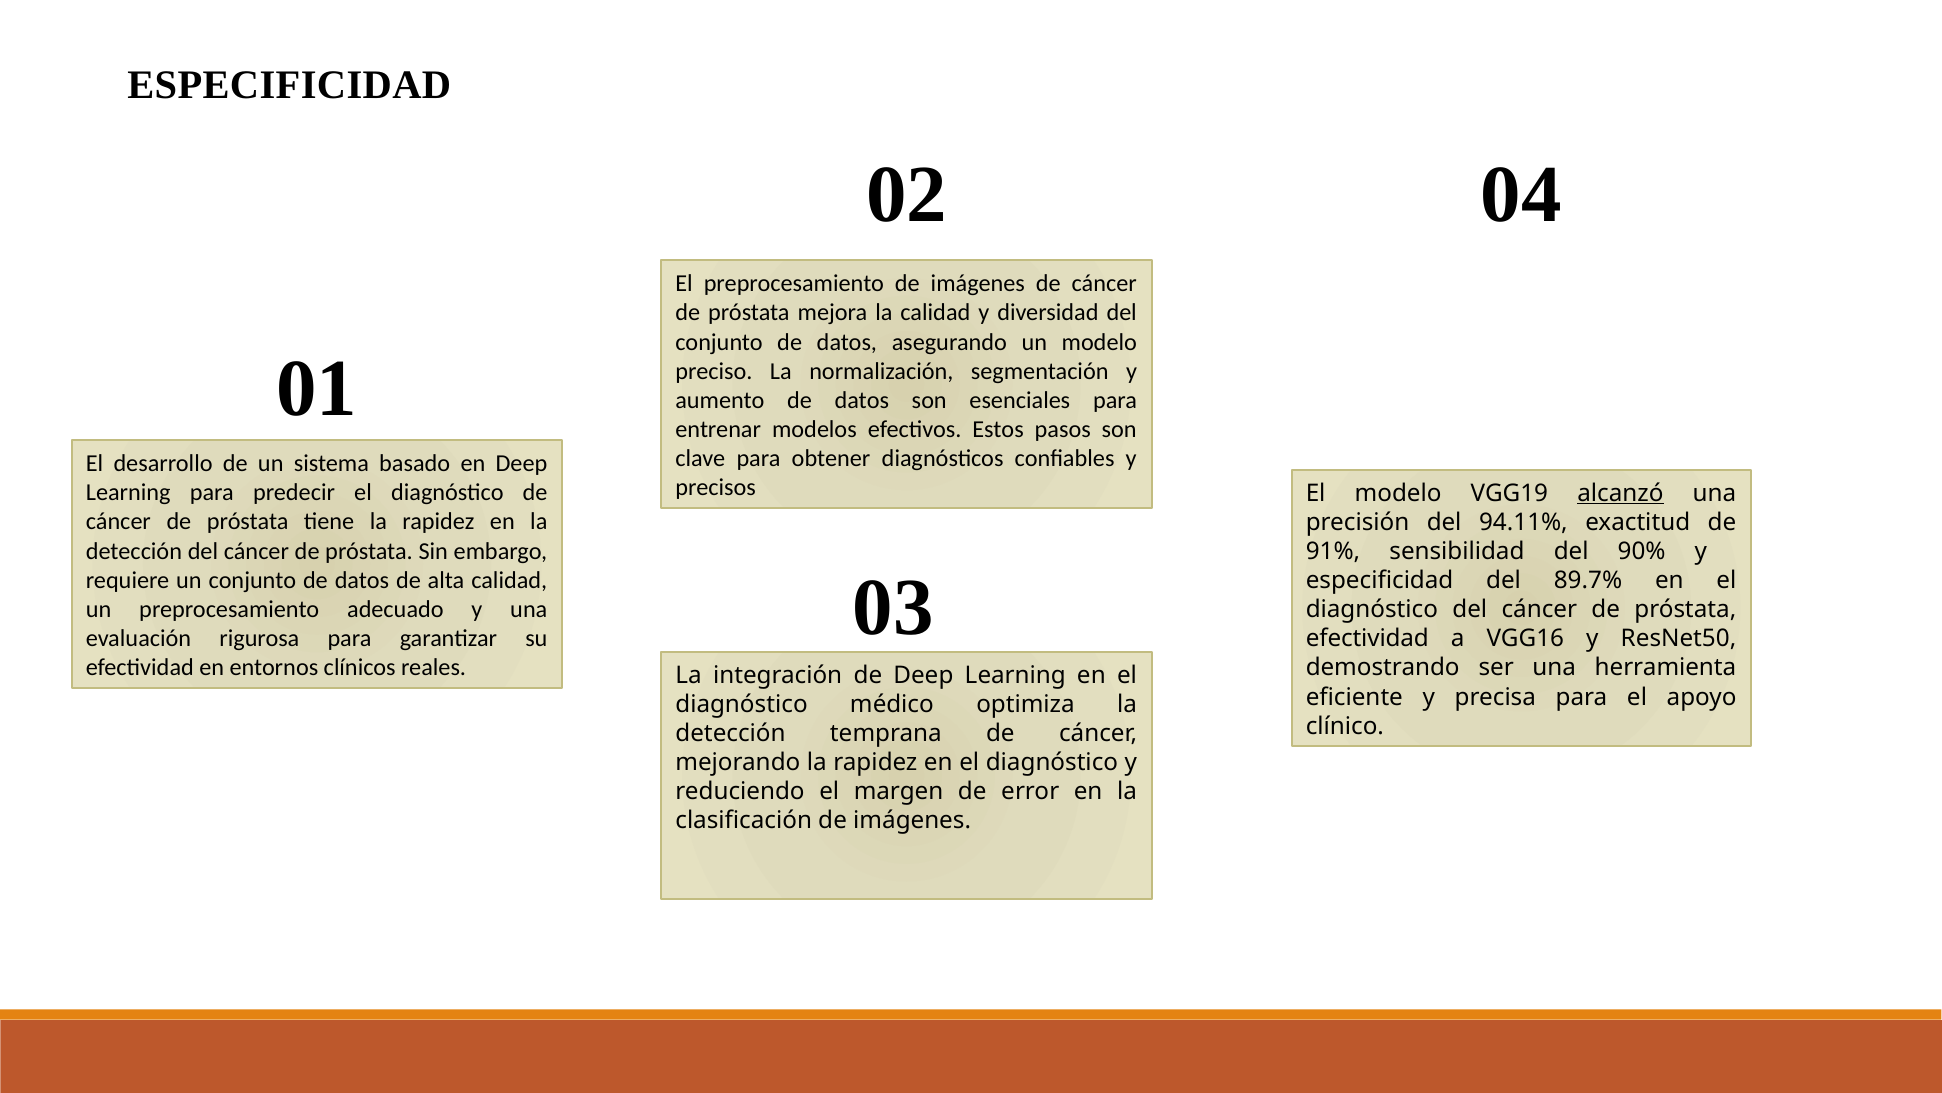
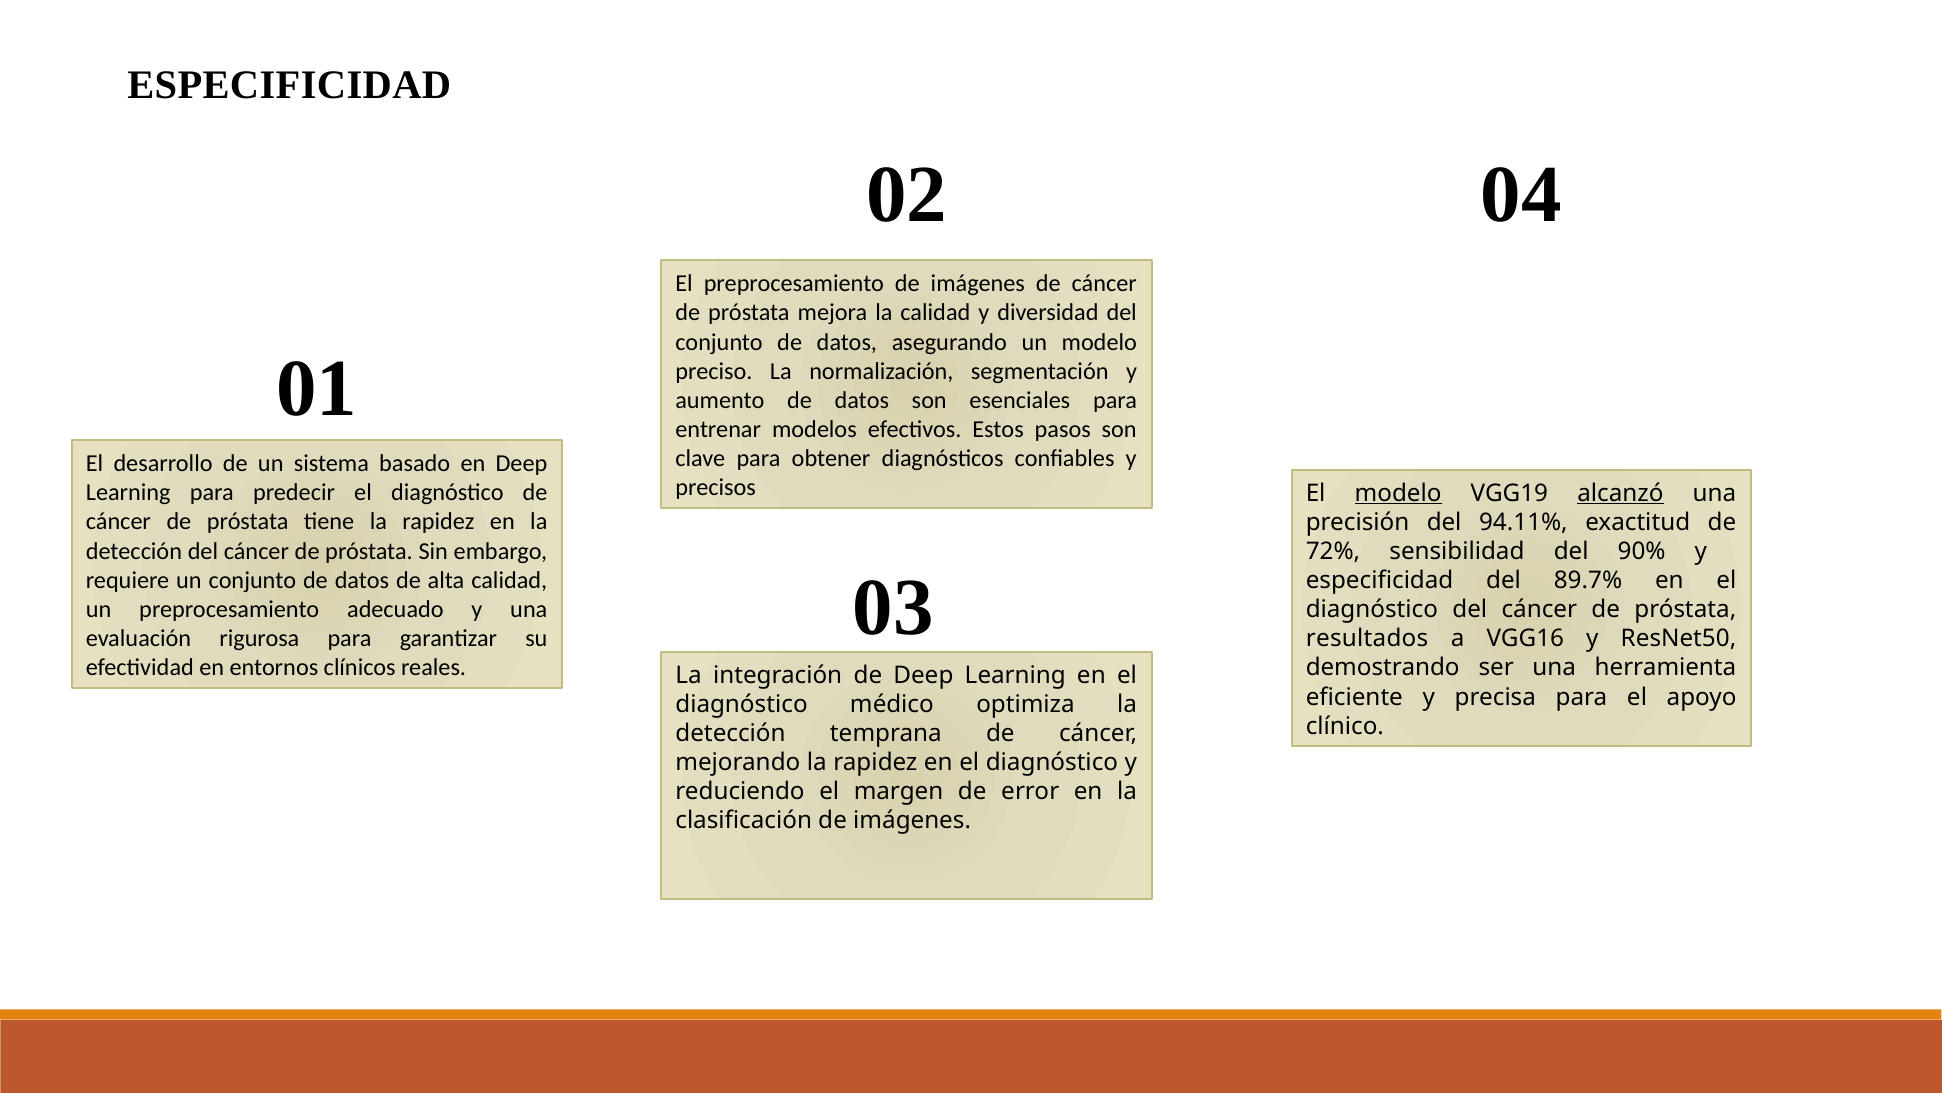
modelo underline: none -> present (1398, 493)
91%: 91% -> 72% (1333, 551)
efectividad: efectividad -> resultados (1367, 638)
